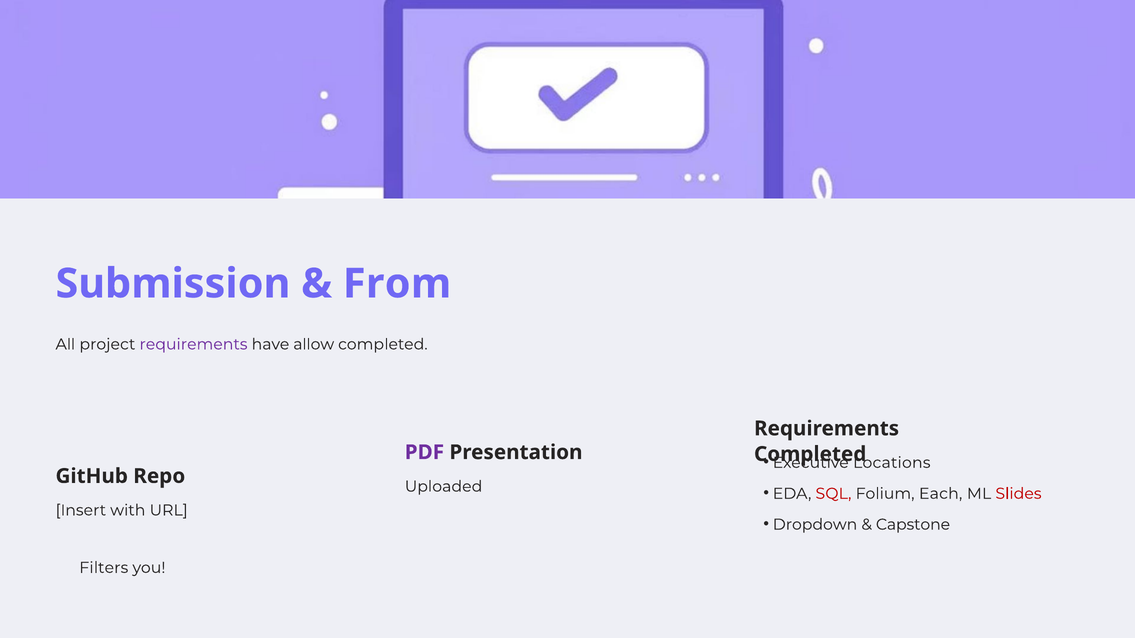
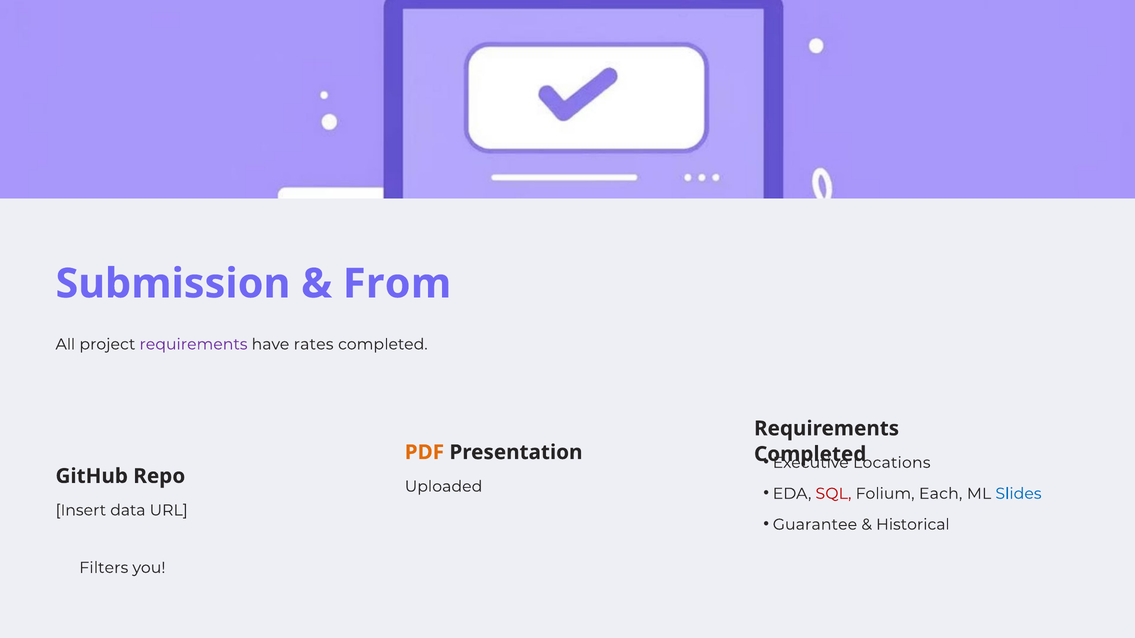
allow: allow -> rates (314, 344)
PDF colour: purple -> orange (424, 453)
Slides colour: red -> blue (1018, 494)
with: with -> data (128, 511)
Dropdown: Dropdown -> Guarantee (815, 525)
Capstone: Capstone -> Historical (913, 525)
